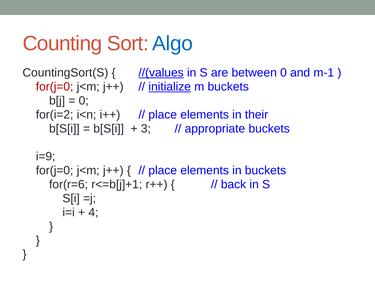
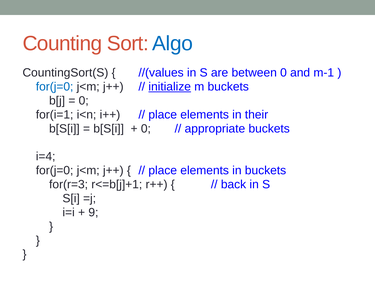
//(values underline: present -> none (161, 73)
for(j=0 colour: red -> blue (55, 87)
for(i=2: for(i=2 -> for(i=1 (55, 115)
3: 3 -> 0 (146, 129)
i=9: i=9 -> i=4 (46, 157)
for(r=6: for(r=6 -> for(r=3 (69, 185)
4: 4 -> 9 (93, 213)
